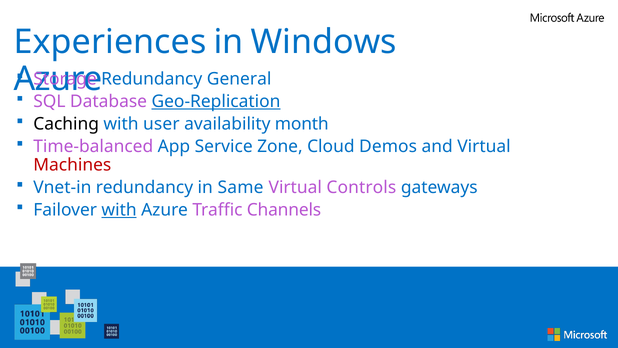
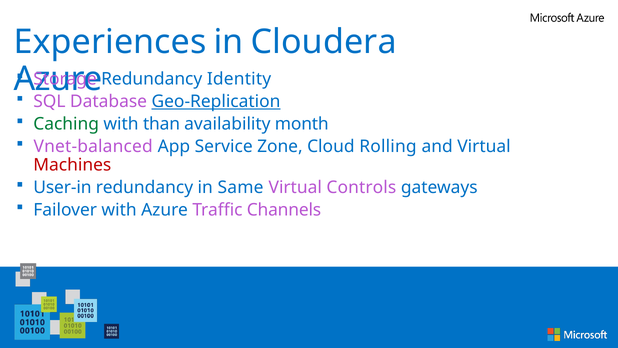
Windows: Windows -> Cloudera (324, 42)
General: General -> Identity (239, 79)
Caching colour: black -> green (66, 124)
user: user -> than (162, 124)
Time-balanced: Time-balanced -> Vnet-balanced (93, 146)
Demos: Demos -> Rolling (388, 146)
Vnet-in: Vnet-in -> User-in (62, 187)
with underline: present -> none (119, 210)
